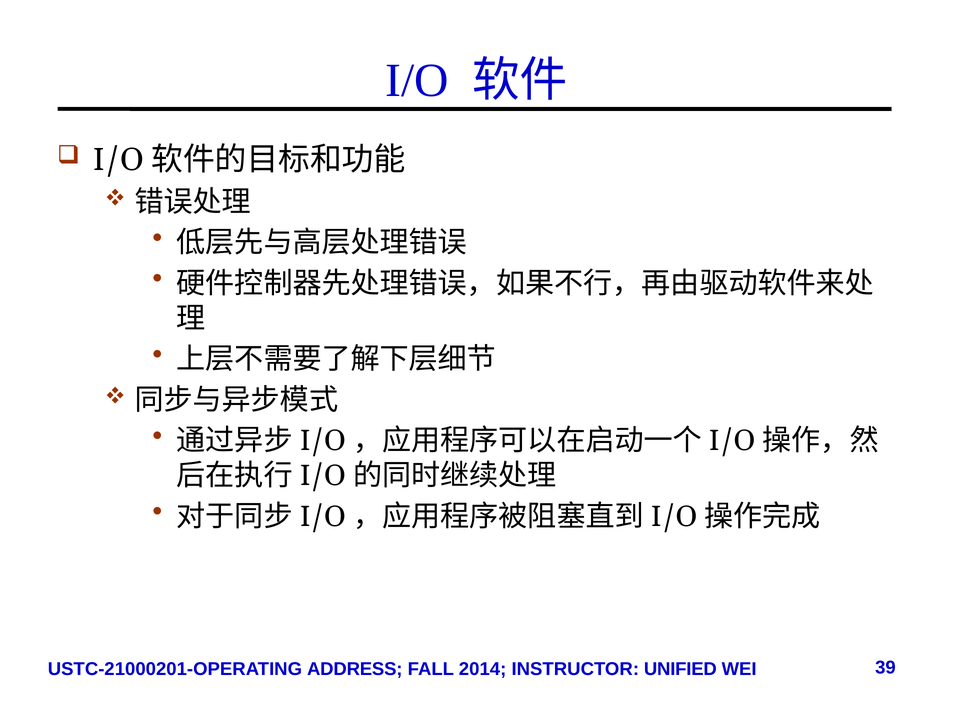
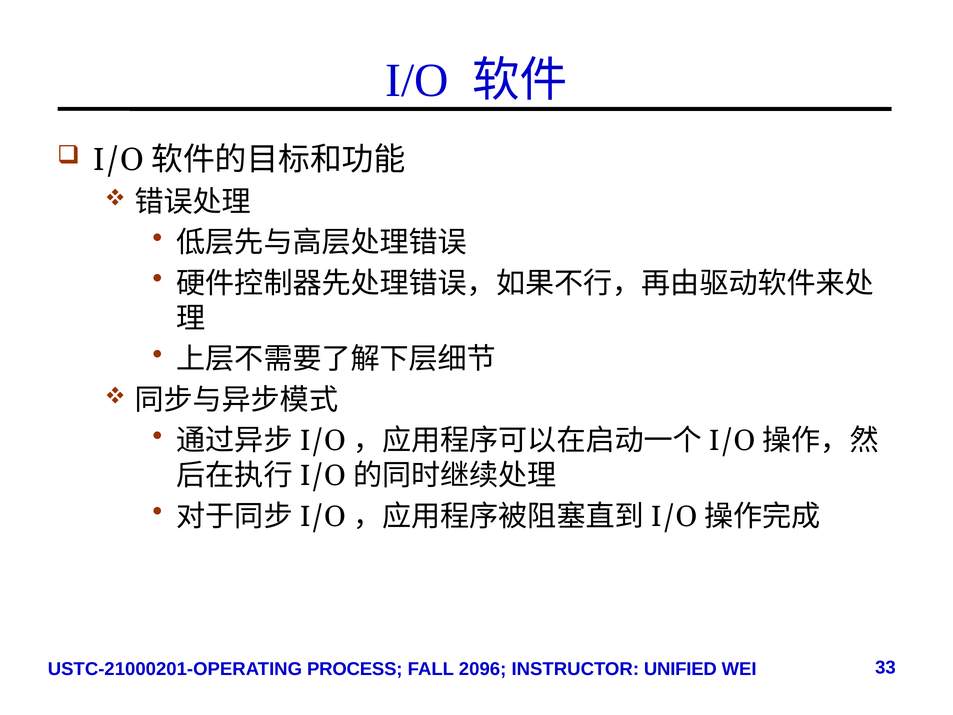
ADDRESS: ADDRESS -> PROCESS (355, 669)
2014: 2014 -> 2096 (483, 669)
39: 39 -> 33 (885, 667)
